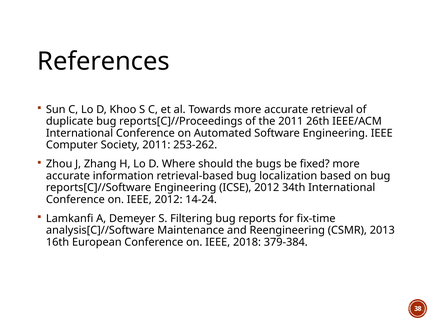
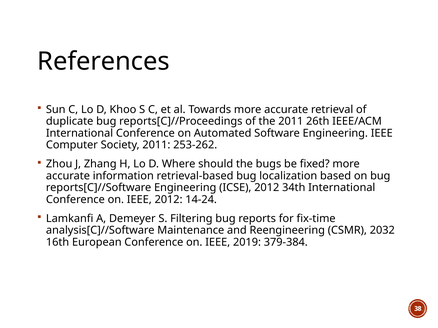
2013: 2013 -> 2032 (382, 231)
2018: 2018 -> 2019 (247, 243)
